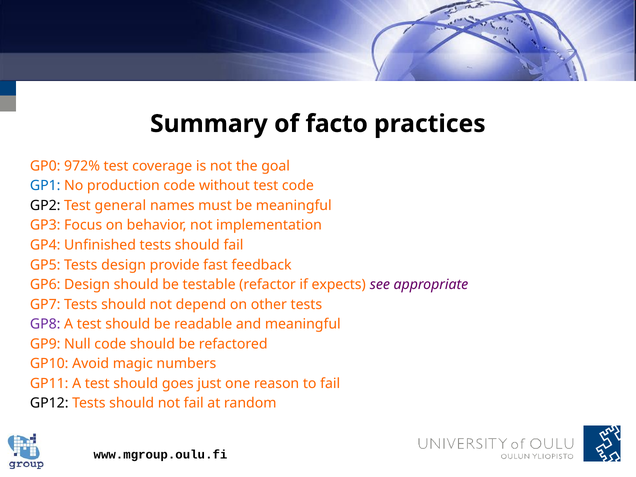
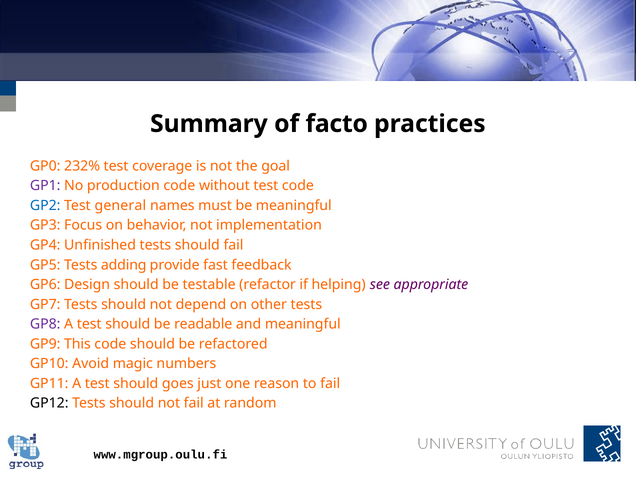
972%: 972% -> 232% (82, 166)
GP1 colour: blue -> purple (45, 186)
GP2 colour: black -> blue (45, 206)
Tests design: design -> adding (124, 265)
expects: expects -> helping (339, 285)
Null: Null -> This (77, 344)
